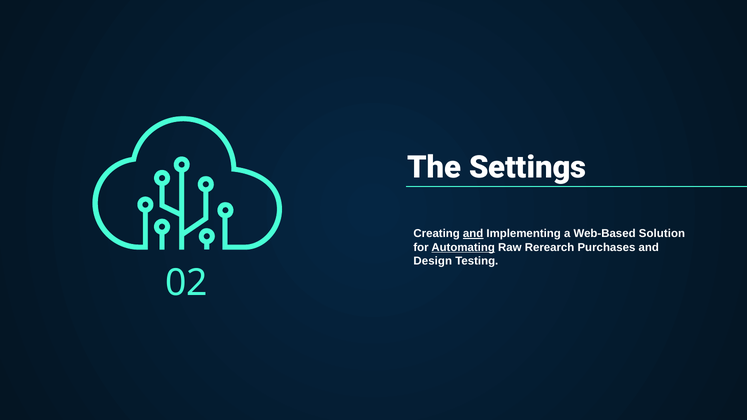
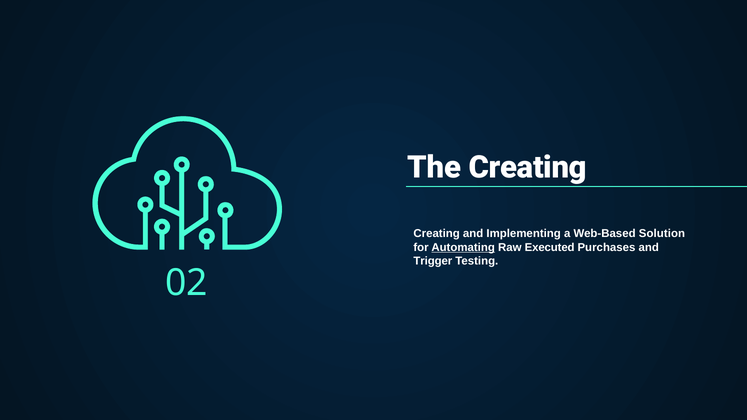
The Settings: Settings -> Creating (528, 167)
and underline: present -> none (473, 234)
Rerearch: Rerearch -> Executed (550, 247)
Design: Design -> Trigger (433, 261)
